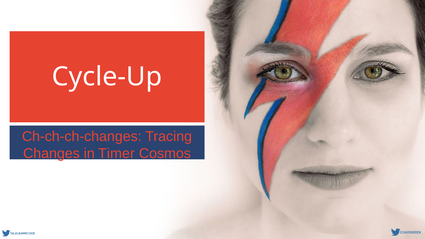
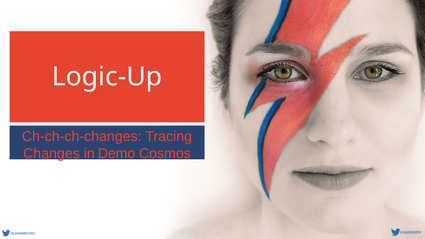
Cycle-Up: Cycle-Up -> Logic-Up (107, 77)
Timer: Timer -> Demo (117, 154)
